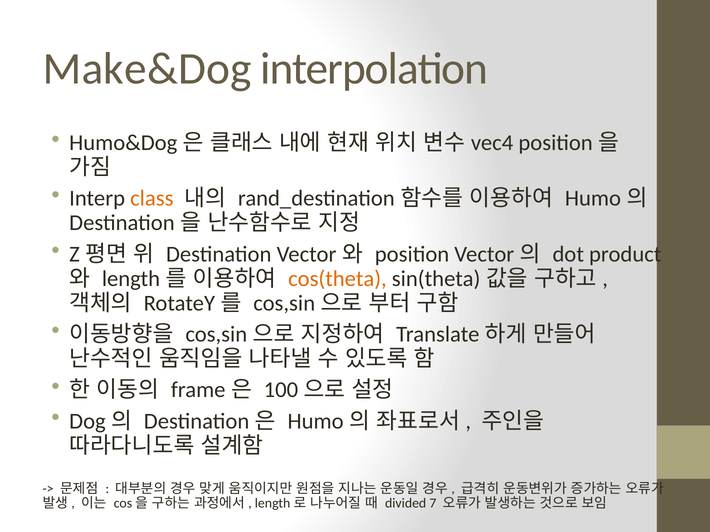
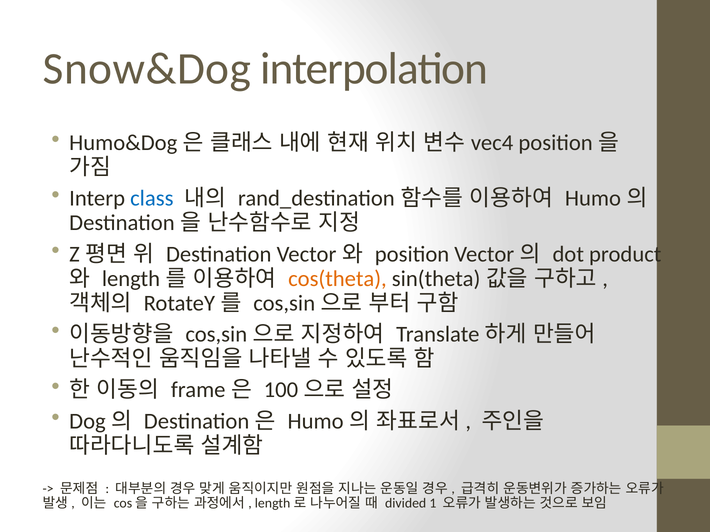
Make&Dog: Make&Dog -> Snow&Dog (147, 69)
class colour: orange -> blue (152, 199)
7: 7 -> 1 (433, 504)
